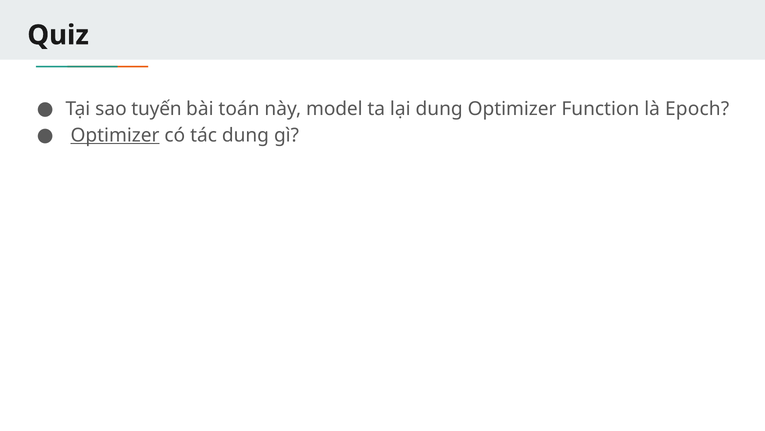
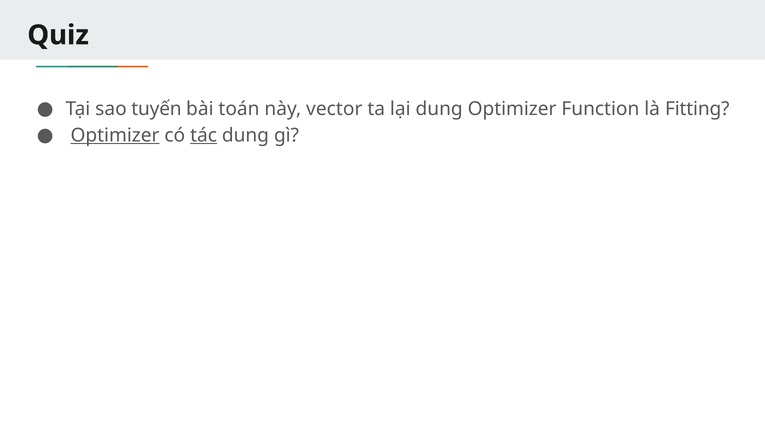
model: model -> vector (334, 109)
Epoch: Epoch -> Fitting (697, 109)
tác underline: none -> present (204, 135)
